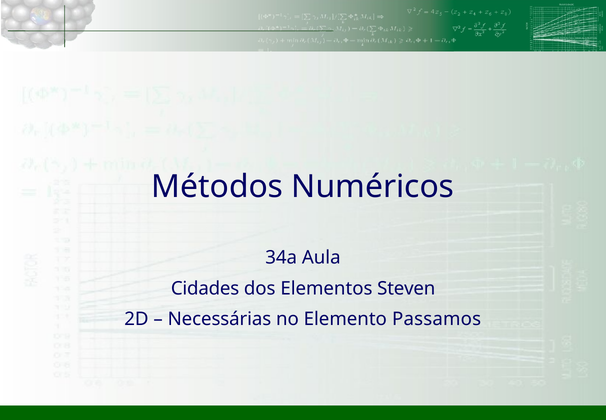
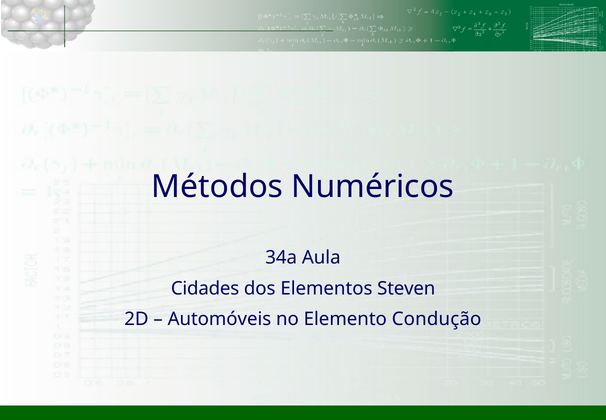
Necessárias: Necessárias -> Automóveis (219, 319)
Passamos: Passamos -> Condução (437, 319)
